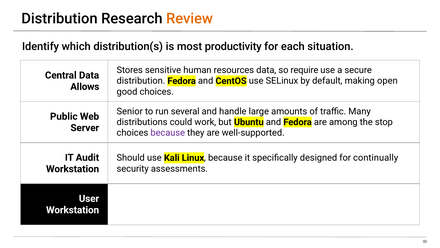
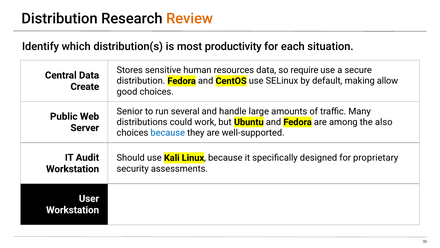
open: open -> allow (387, 81)
Allows: Allows -> Create (85, 86)
stop: stop -> also (384, 122)
because colour: purple -> blue (168, 133)
continually: continually -> proprietary (376, 158)
